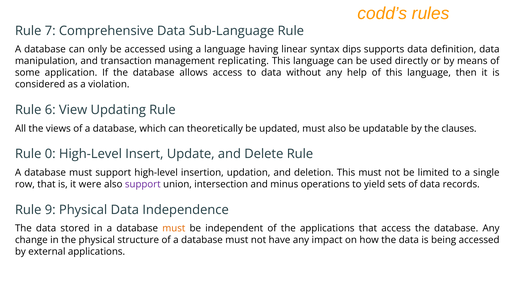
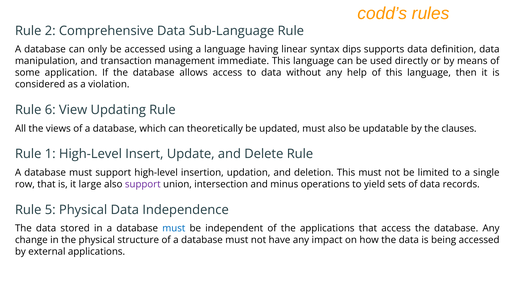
7: 7 -> 2 (50, 31)
replicating: replicating -> immediate (243, 61)
0: 0 -> 1 (50, 154)
were: were -> large (90, 184)
9: 9 -> 5 (50, 209)
must colour: orange -> blue (174, 228)
